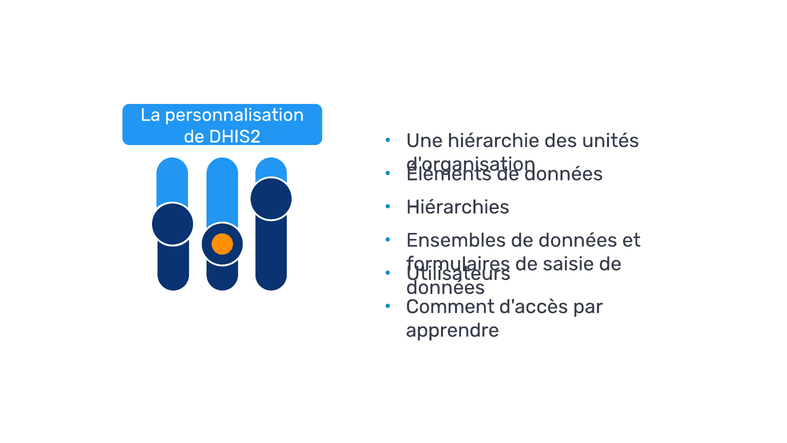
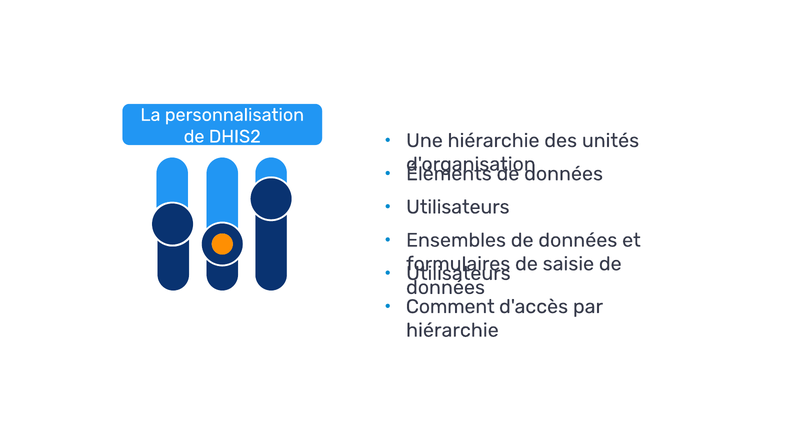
Hiérarchies: Hiérarchies -> Utilisateurs (458, 207)
apprendre: apprendre -> hiérarchie (452, 330)
